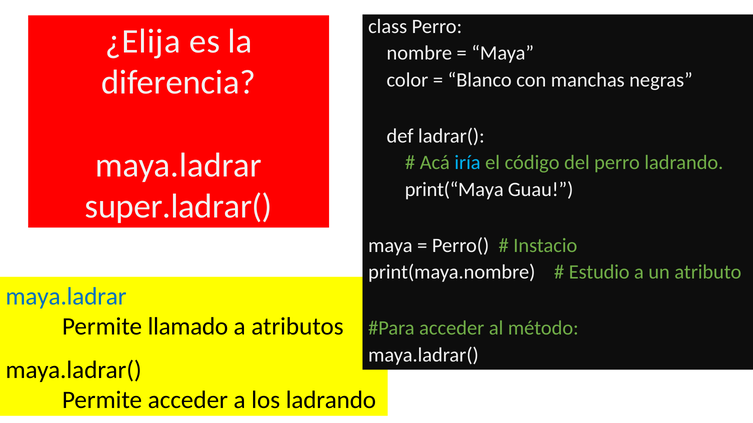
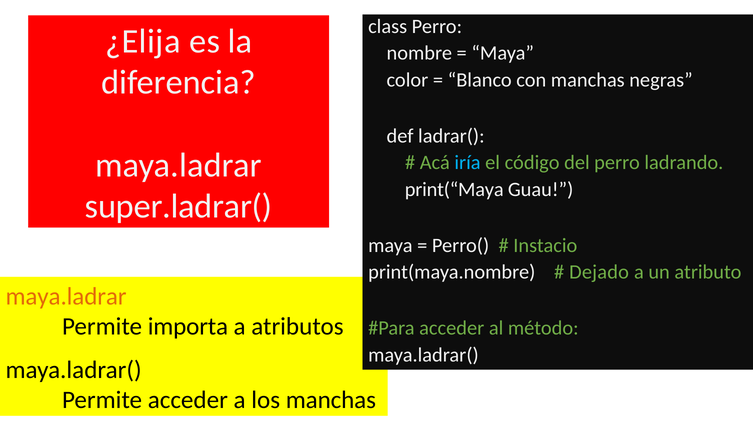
Estudio: Estudio -> Dejado (599, 273)
maya.ladrar colour: blue -> orange (66, 297)
llamado: llamado -> importa (188, 327)
los ladrando: ladrando -> manchas (331, 400)
